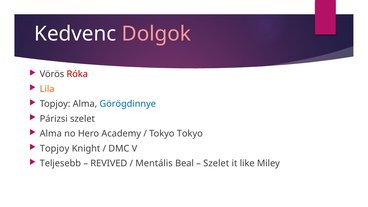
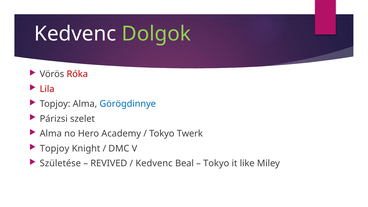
Dolgok colour: pink -> light green (156, 34)
Lila colour: orange -> red (47, 89)
Tokyo Tokyo: Tokyo -> Twerk (190, 134)
Teljesebb: Teljesebb -> Születése (60, 163)
Mentális: Mentális -> Kedvenc (154, 163)
Szelet: Szelet -> Tokyo (216, 163)
